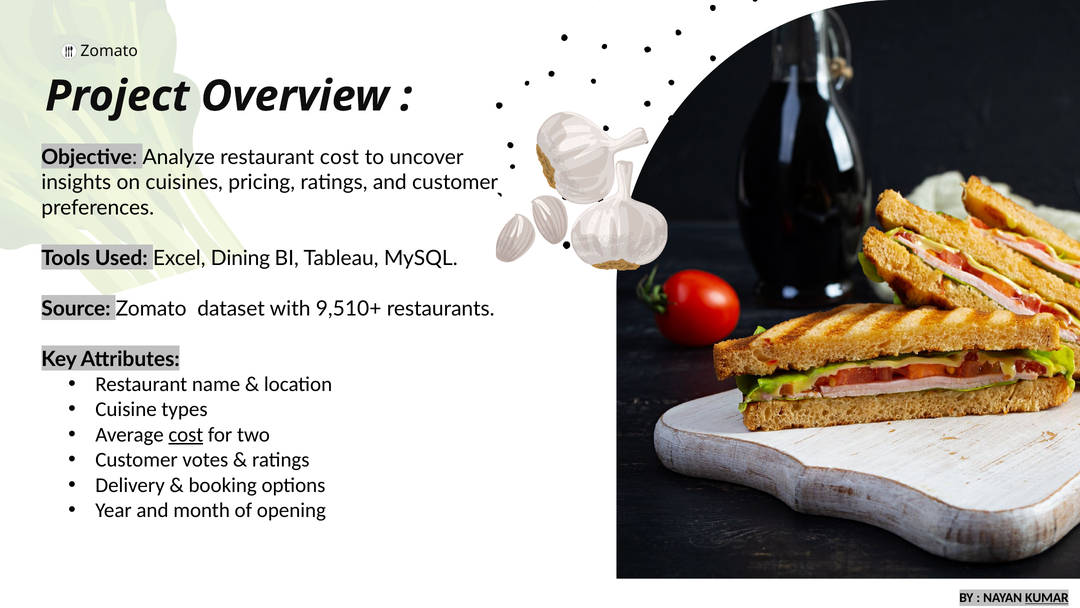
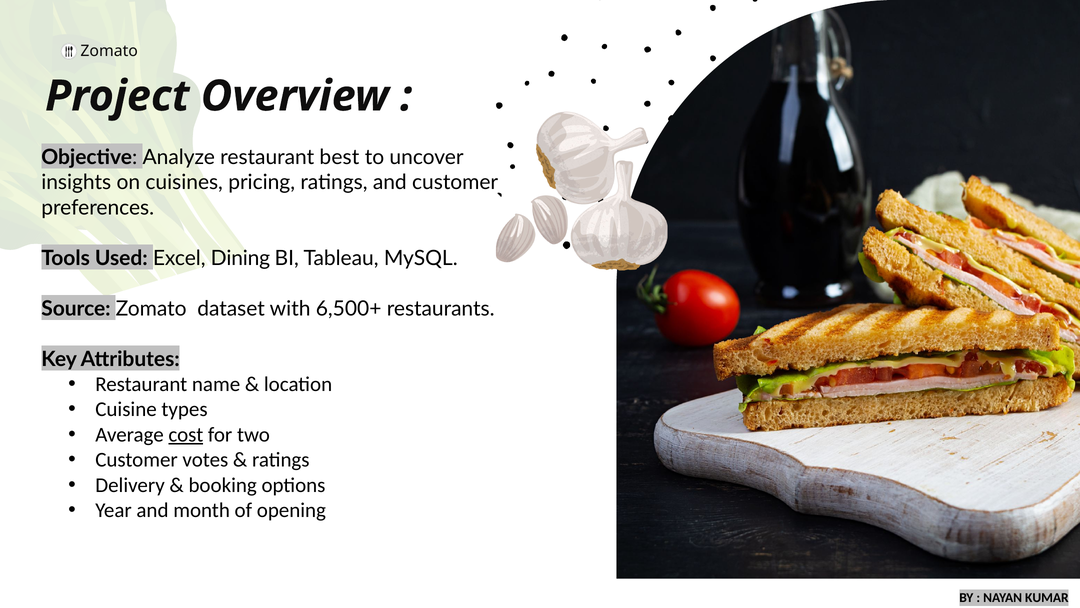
restaurant cost: cost -> best (339, 157)
9,510+: 9,510+ -> 6,500+ (349, 308)
KUMAR underline: present -> none (1047, 597)
